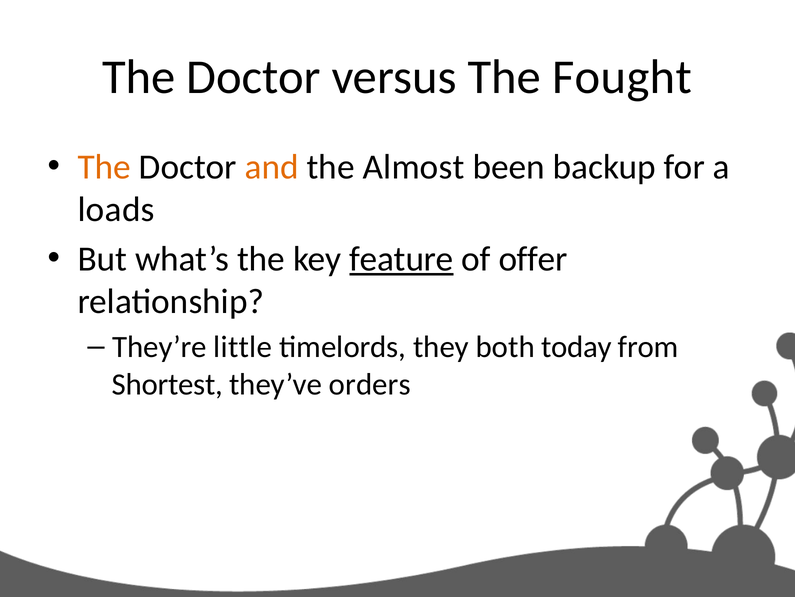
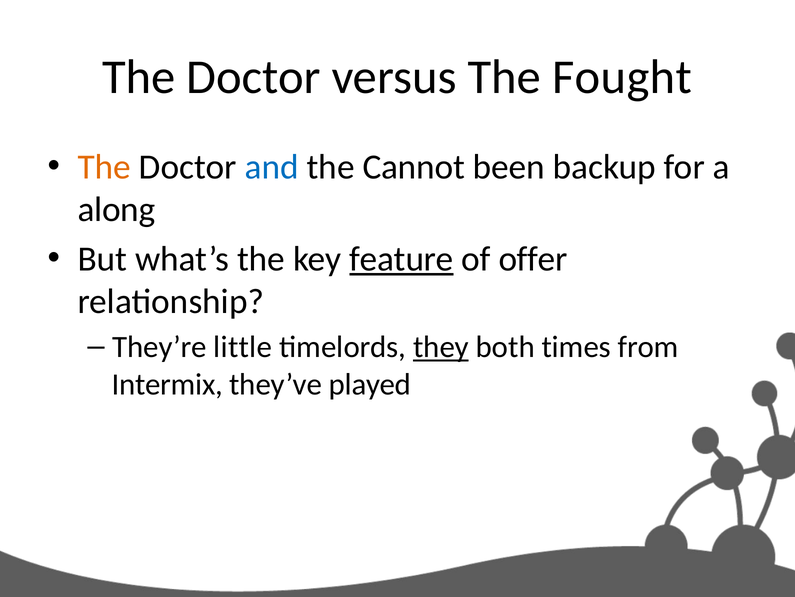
and colour: orange -> blue (272, 167)
Almost: Almost -> Cannot (414, 167)
loads: loads -> along (116, 209)
they underline: none -> present (441, 347)
today: today -> times (576, 347)
Shortest: Shortest -> Intermix (167, 384)
orders: orders -> played (370, 384)
